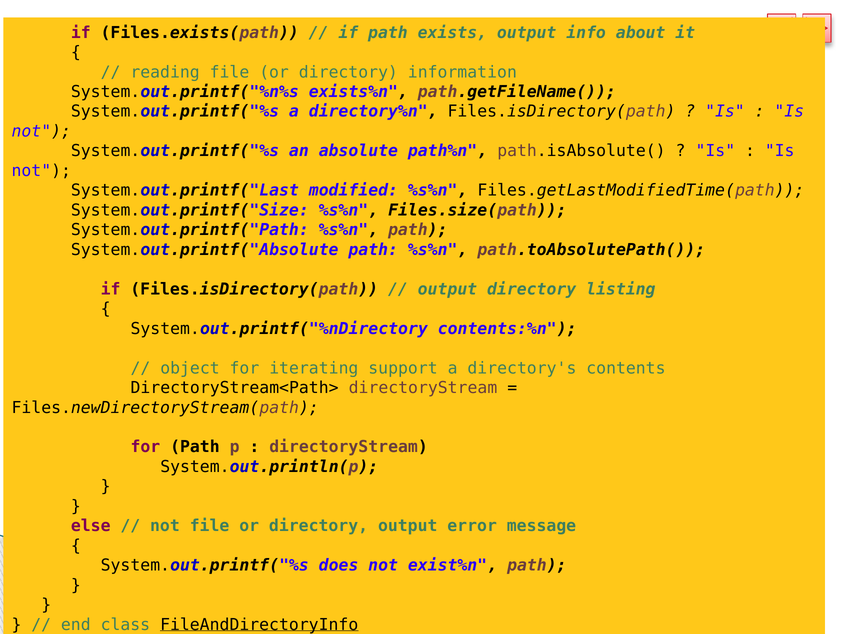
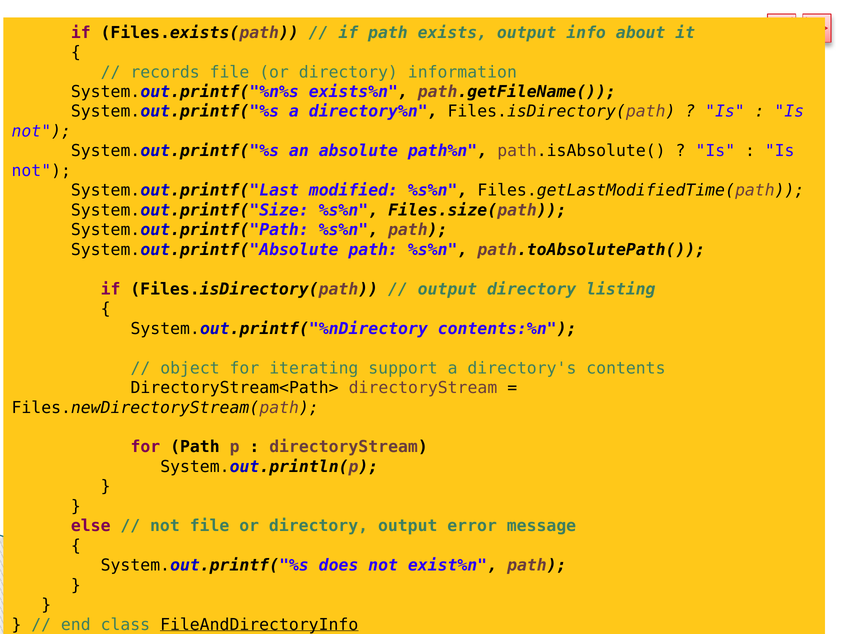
reading: reading -> records (165, 72)
